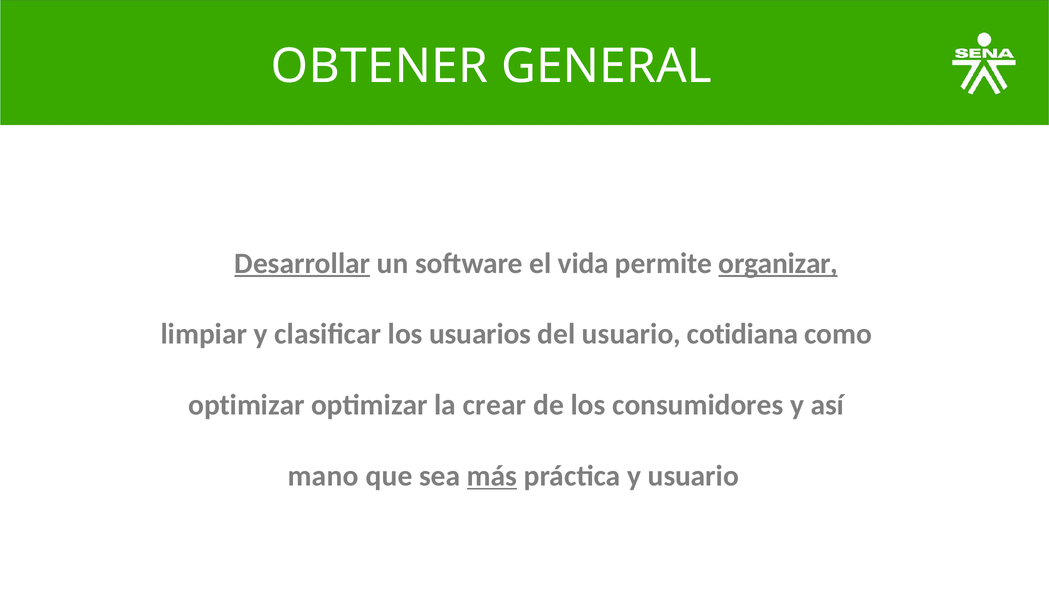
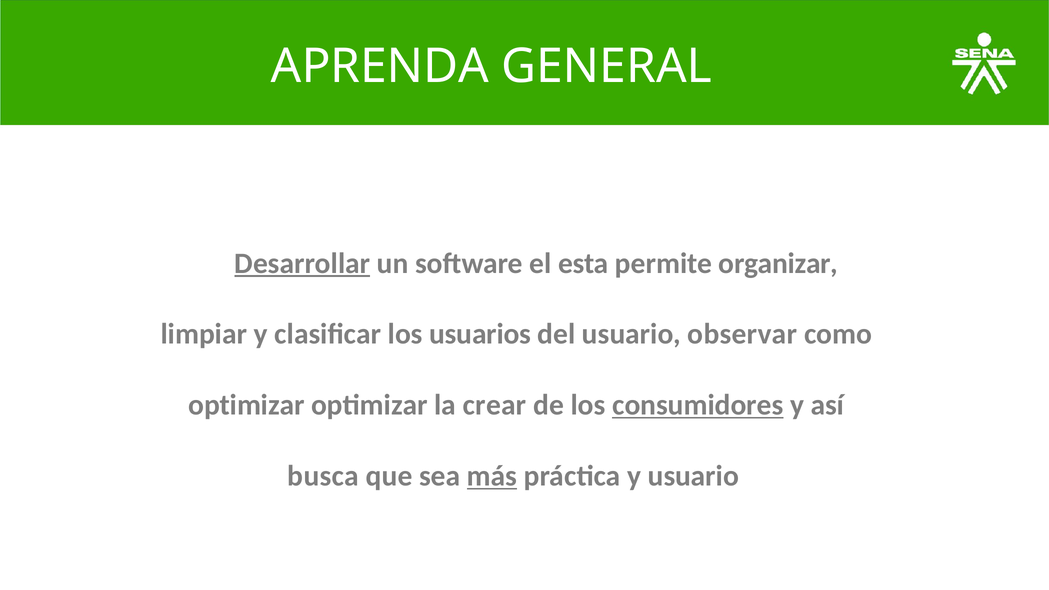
OBTENER: OBTENER -> APRENDA (380, 66)
vida: vida -> esta (583, 263)
organizar underline: present -> none (778, 263)
cotidiana: cotidiana -> observar (742, 334)
consumidores underline: none -> present (698, 405)
mano: mano -> busca (323, 476)
